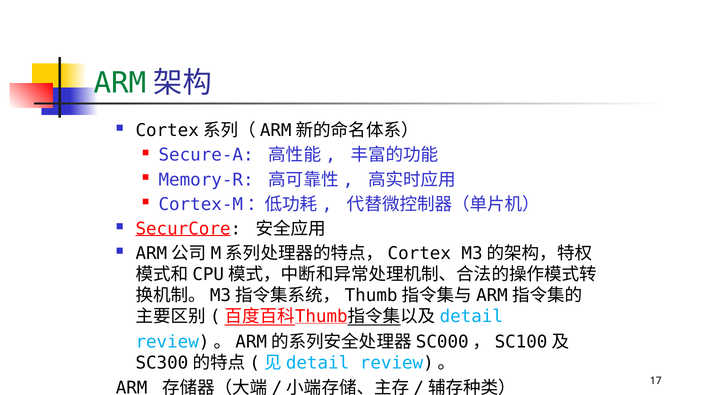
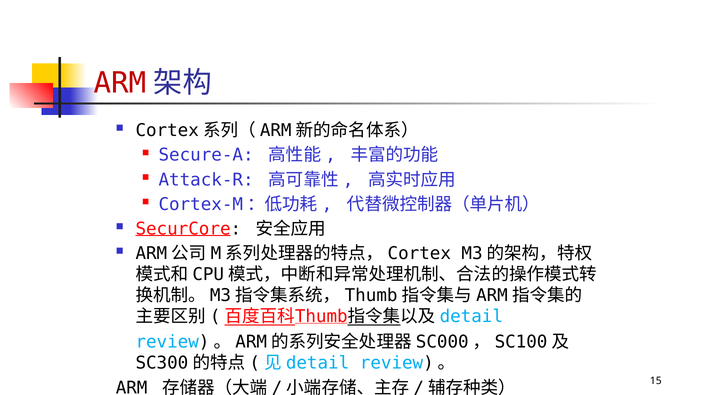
ARM colour: green -> red (120, 83)
Memory-R: Memory-R -> Attack-R (206, 180)
17: 17 -> 15 (656, 381)
